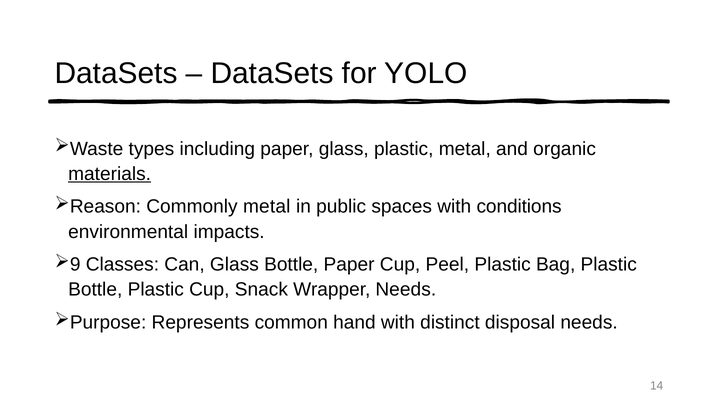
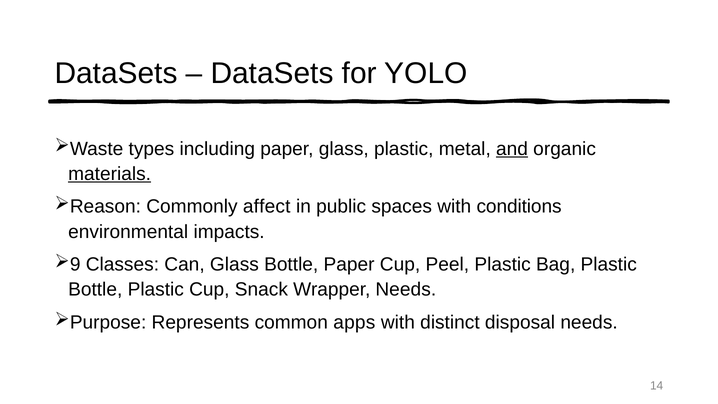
and underline: none -> present (512, 149)
Commonly metal: metal -> affect (267, 207)
hand: hand -> apps (354, 322)
